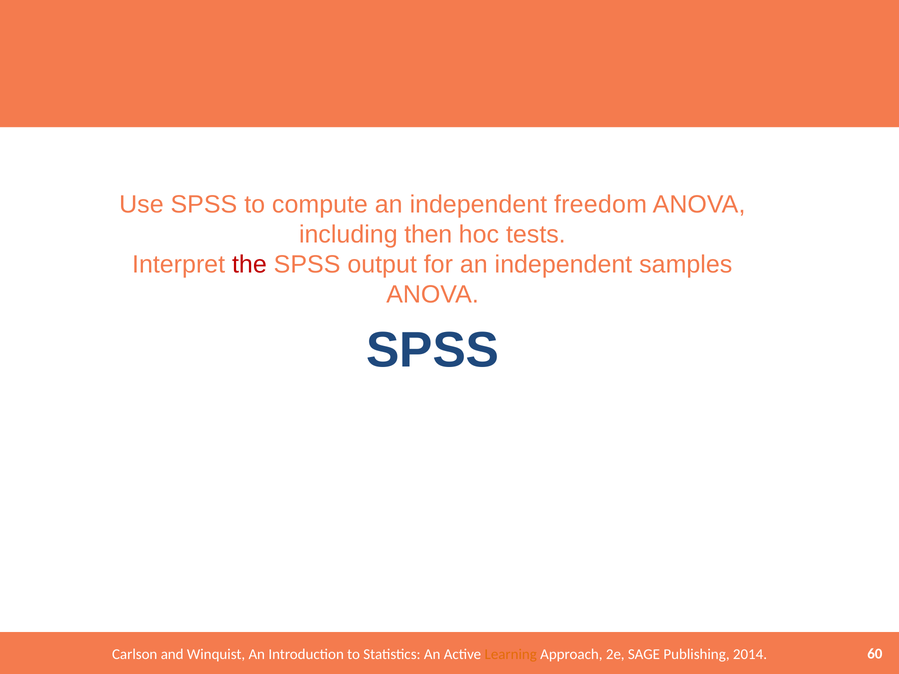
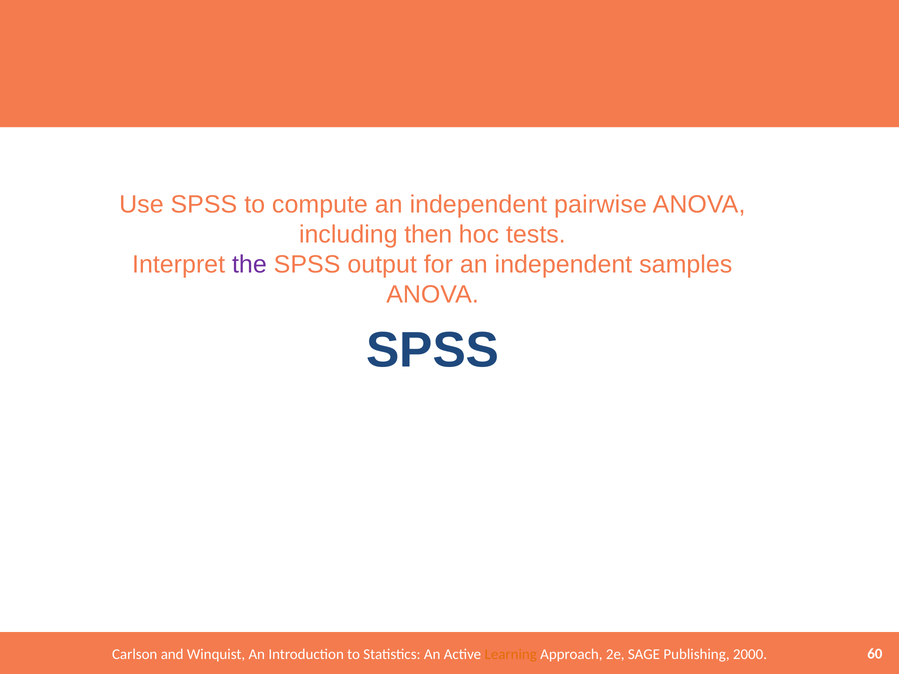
freedom: freedom -> pairwise (601, 205)
the colour: red -> purple (249, 265)
2014: 2014 -> 2000 (750, 654)
